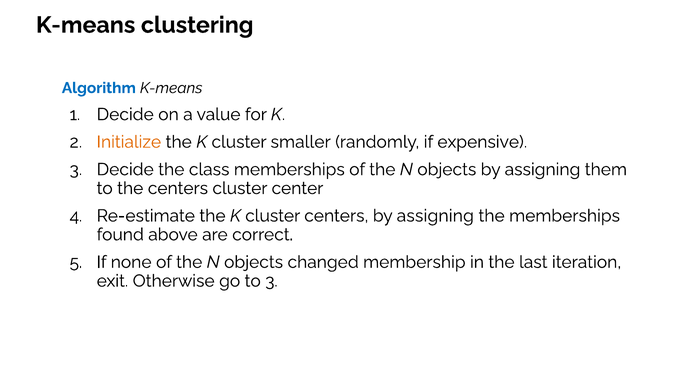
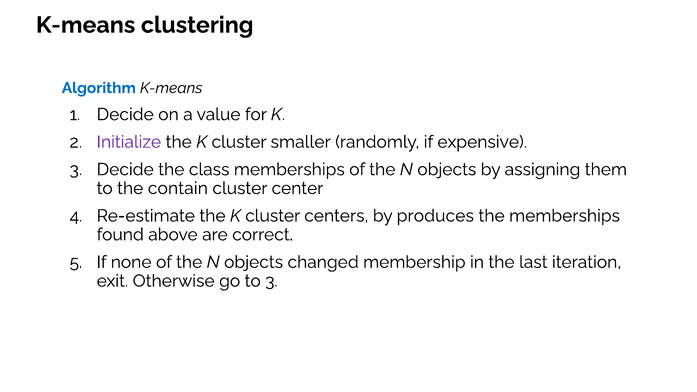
Initialize colour: orange -> purple (129, 142)
the centers: centers -> contain (178, 188)
centers by assigning: assigning -> produces (435, 216)
